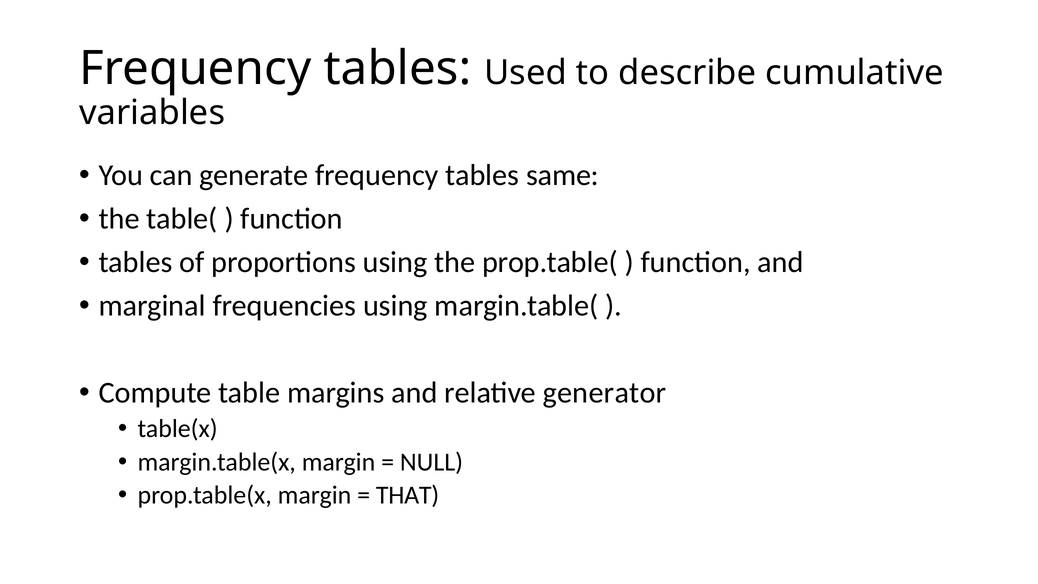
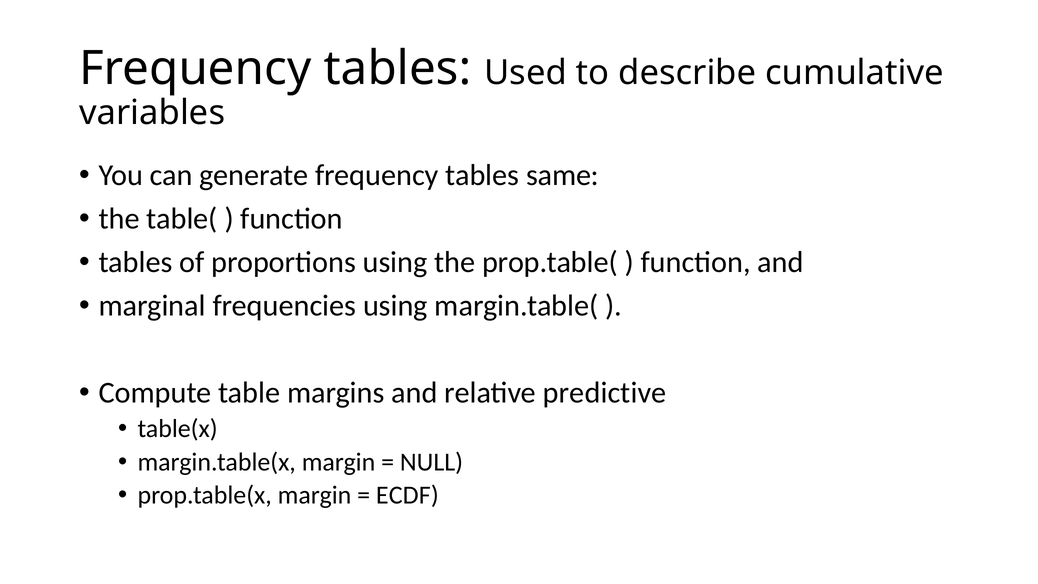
generator: generator -> predictive (605, 393)
THAT: THAT -> ECDF (407, 495)
